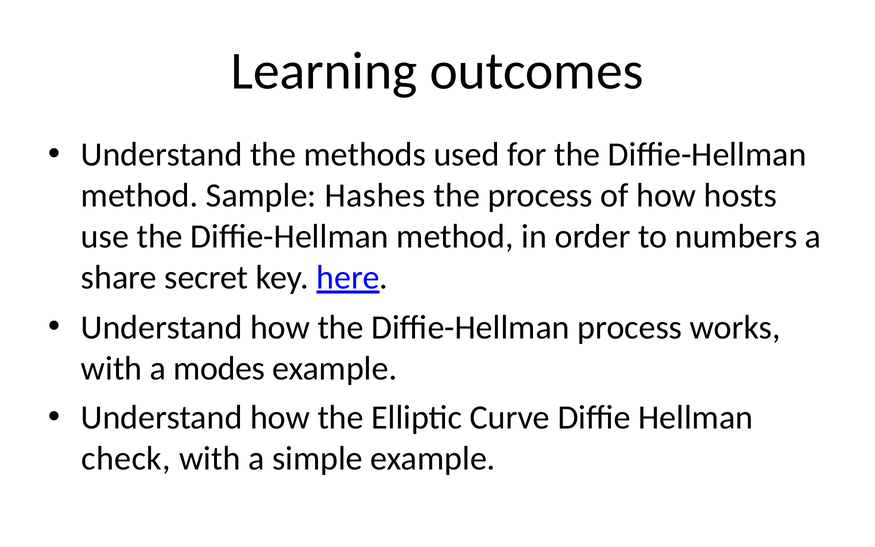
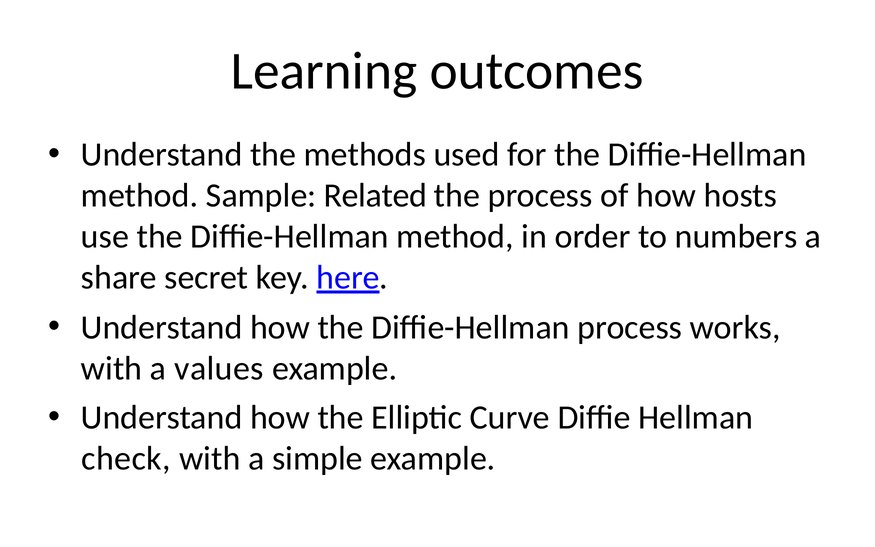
Hashes: Hashes -> Related (375, 196)
modes: modes -> values (219, 368)
